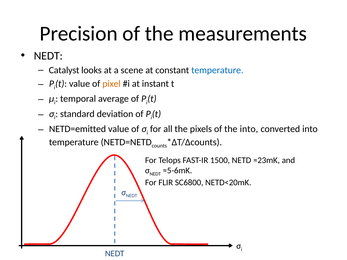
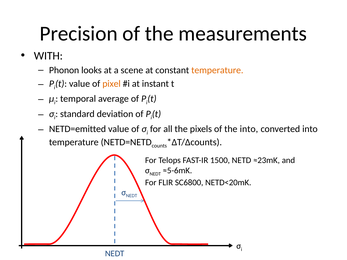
NEDT: NEDT -> WITH (48, 56)
Catalyst: Catalyst -> Phonon (64, 70)
temperature colour: blue -> orange (217, 70)
